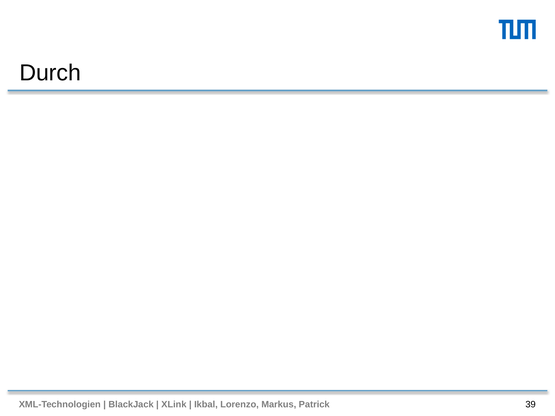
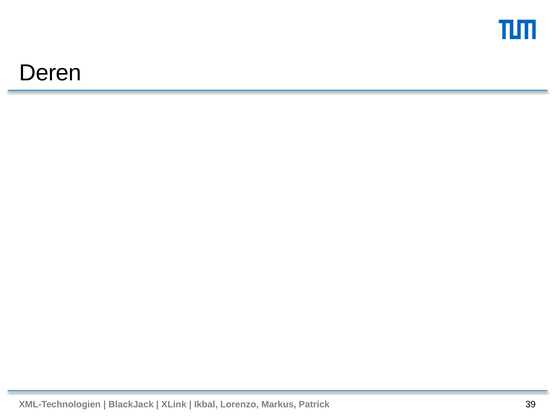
Durch: Durch -> Deren (50, 73)
